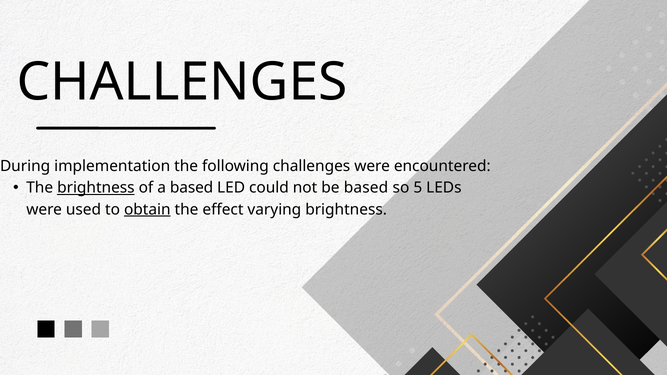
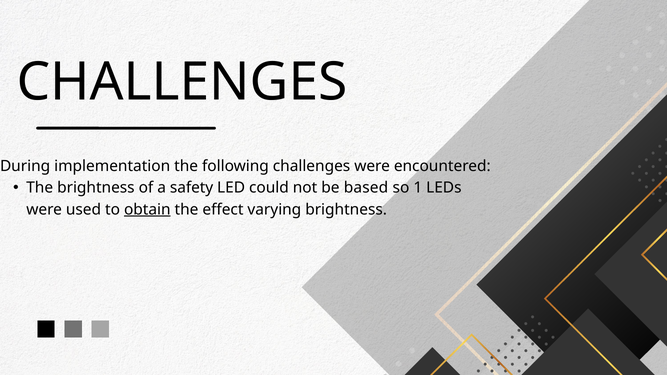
brightness underline: present -> none (96, 188)
a based: based -> safety (192, 188)
5: 5 -> 1 (418, 188)
